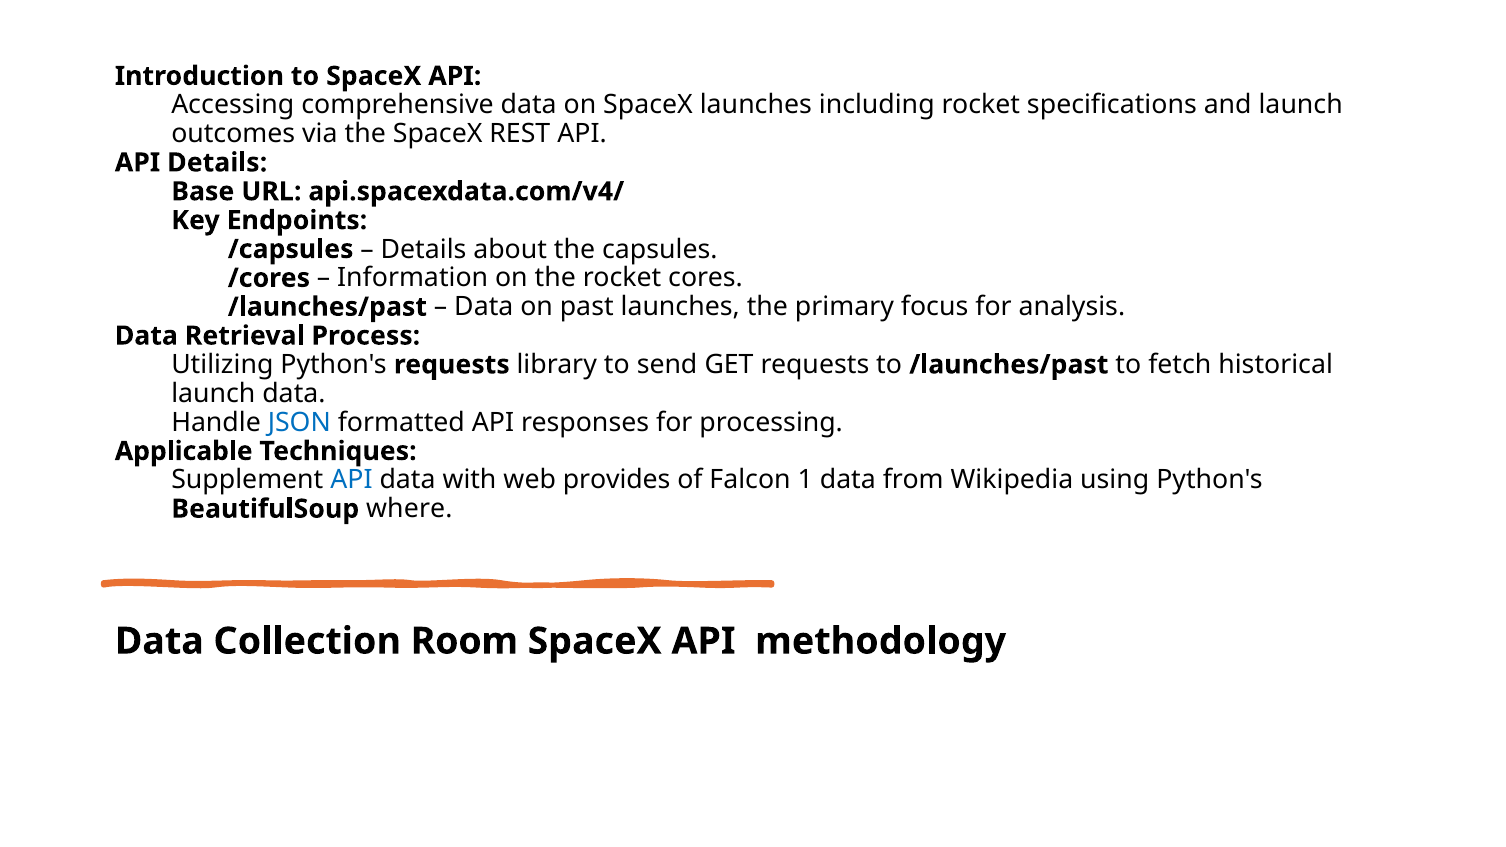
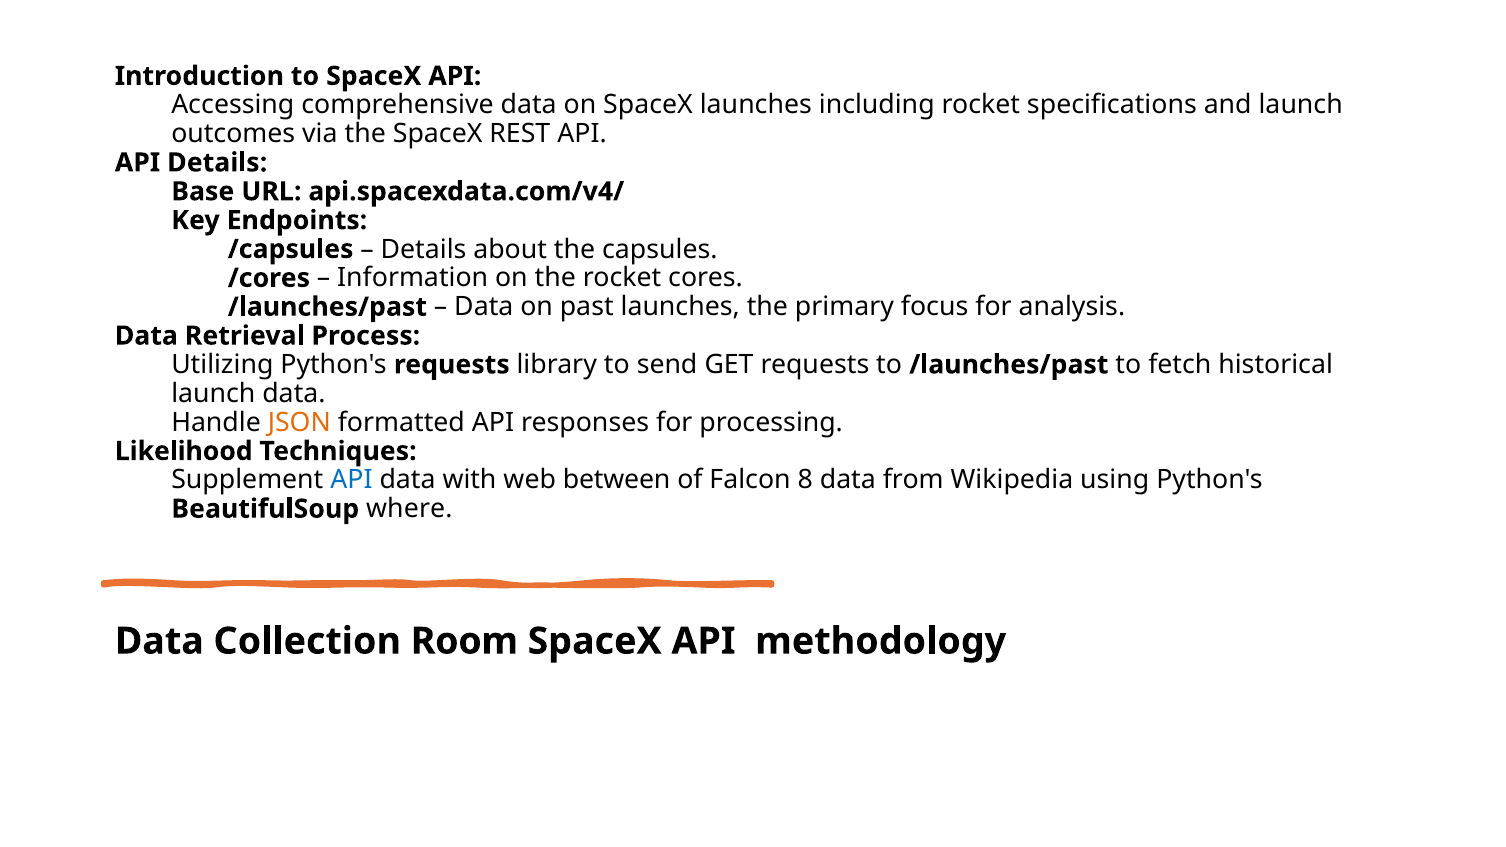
JSON colour: blue -> orange (299, 422)
Applicable: Applicable -> Likelihood (184, 451)
provides: provides -> between (617, 480)
1: 1 -> 8 (805, 480)
